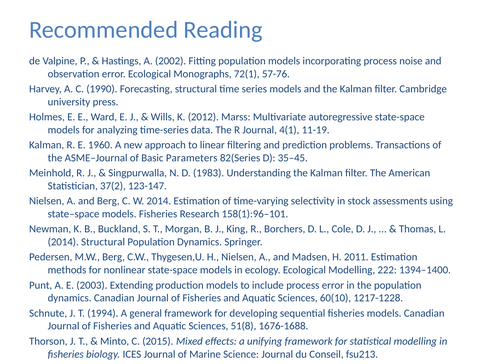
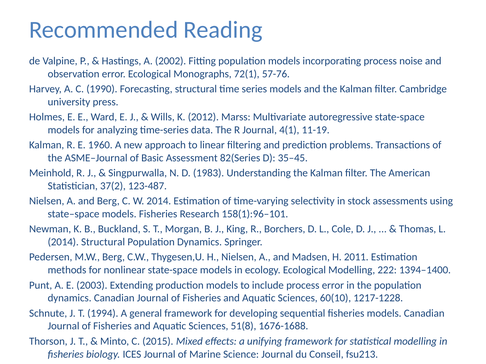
Parameters: Parameters -> Assessment (192, 158)
123-147: 123-147 -> 123-487 (147, 186)
